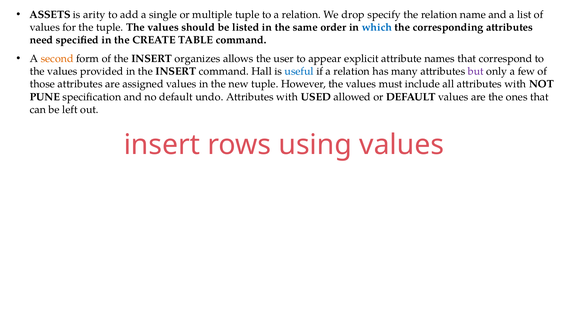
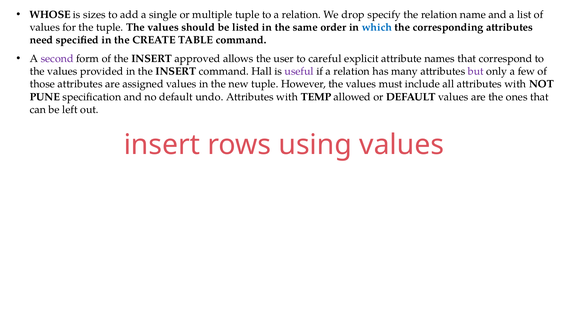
ASSETS: ASSETS -> WHOSE (50, 15)
arity: arity -> sizes (94, 15)
second colour: orange -> purple (57, 59)
organizes: organizes -> approved (198, 59)
appear: appear -> careful (325, 59)
useful colour: blue -> purple (299, 71)
USED: USED -> TEMP (316, 97)
